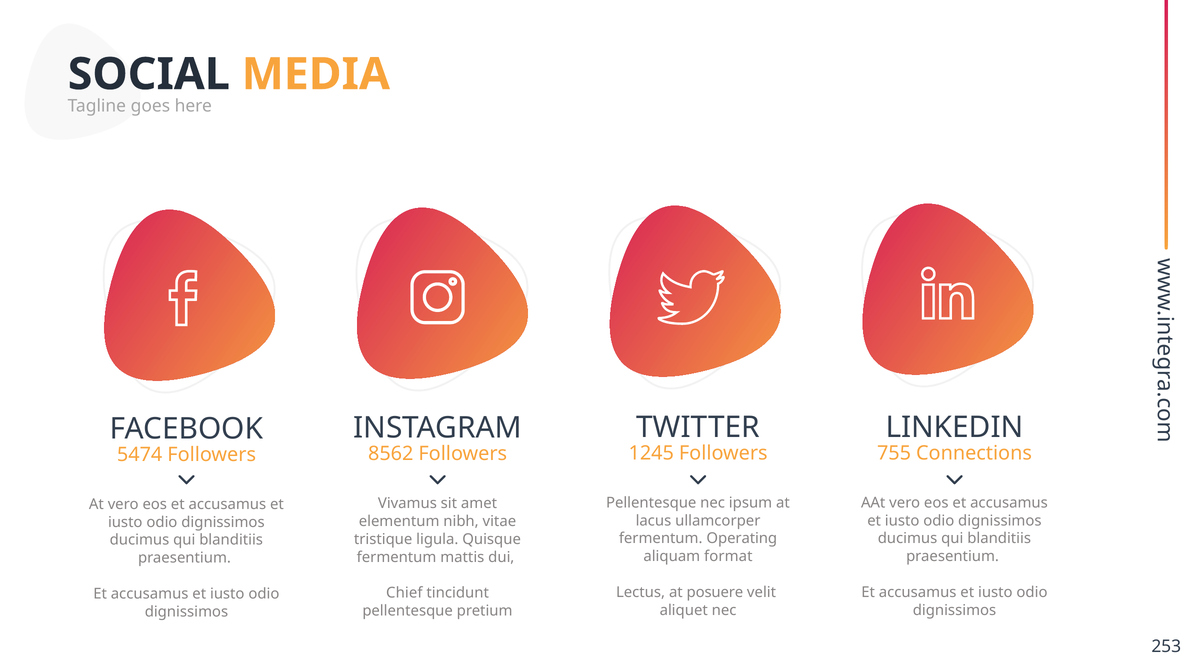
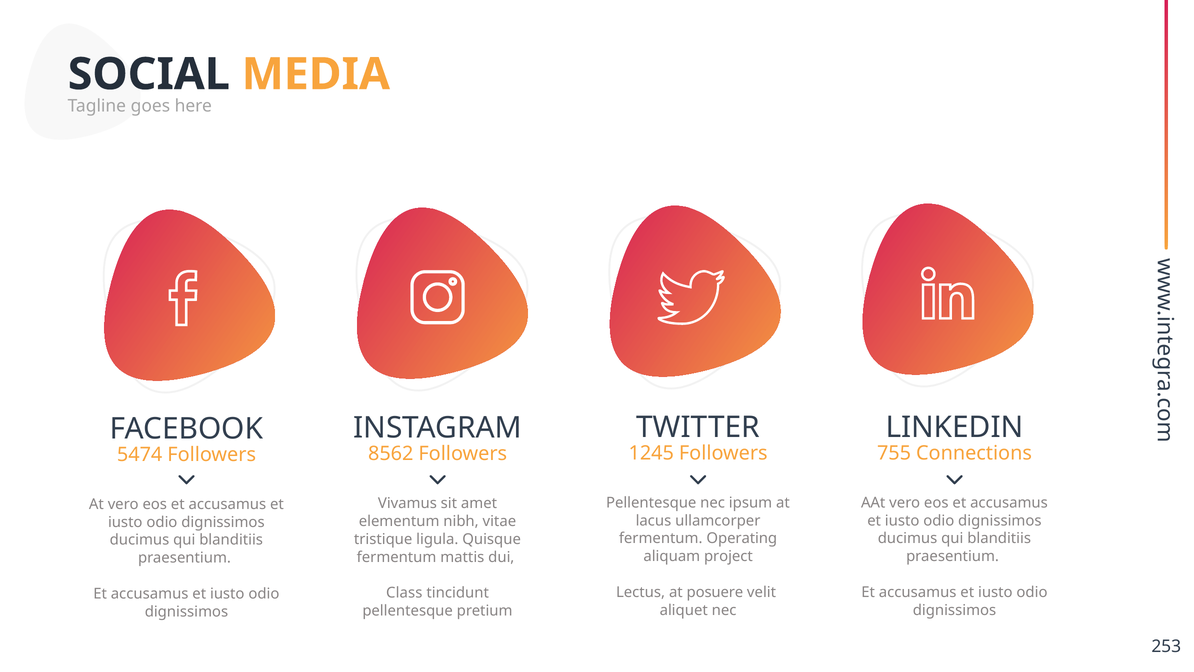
format: format -> project (728, 556)
Chief: Chief -> Class (404, 593)
